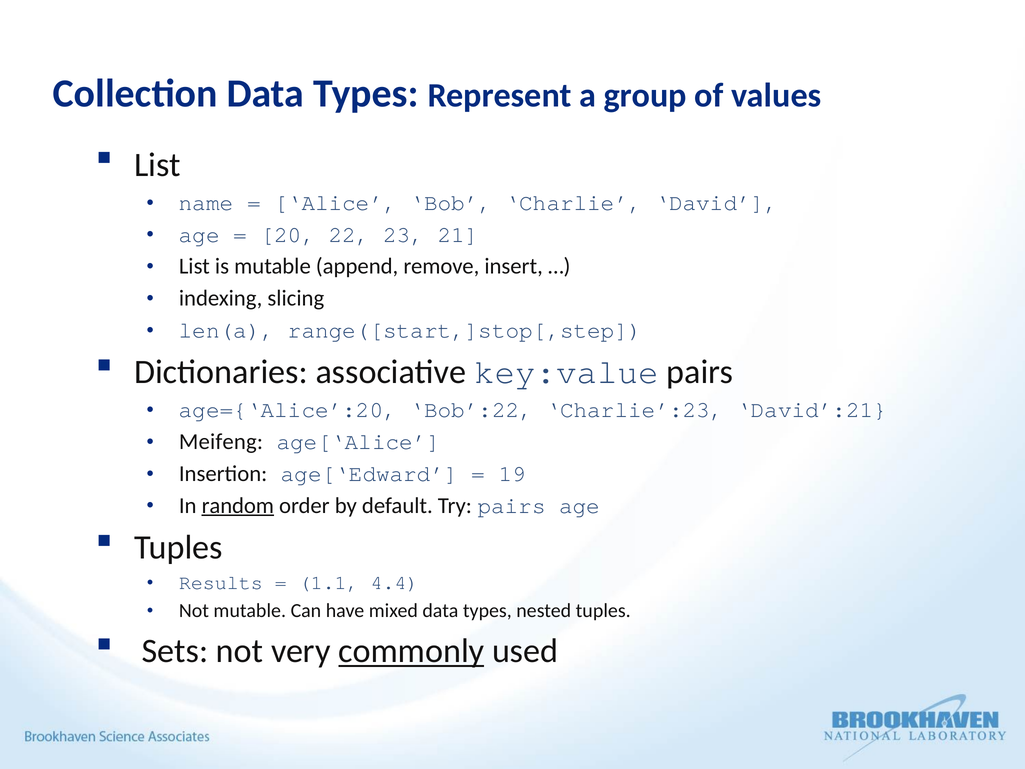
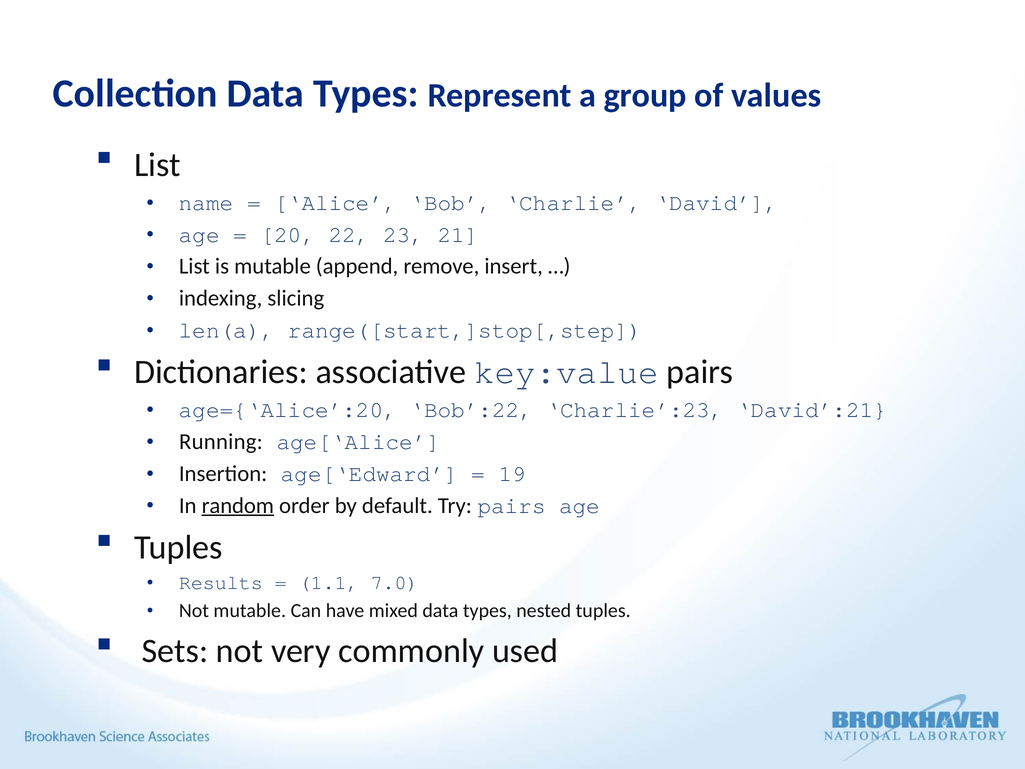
Meifeng: Meifeng -> Running (221, 442)
4.4: 4.4 -> 7.0 (395, 583)
commonly underline: present -> none (411, 651)
